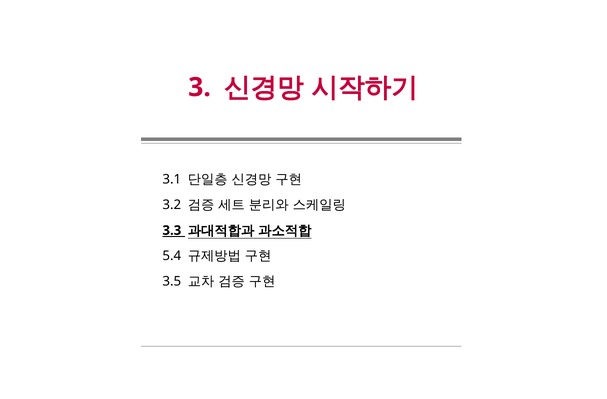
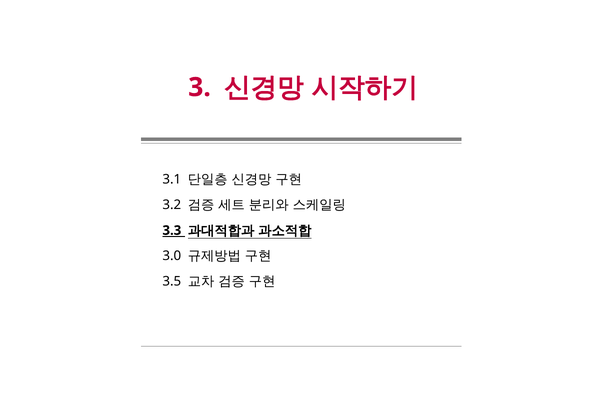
5.4: 5.4 -> 3.0 (172, 256)
